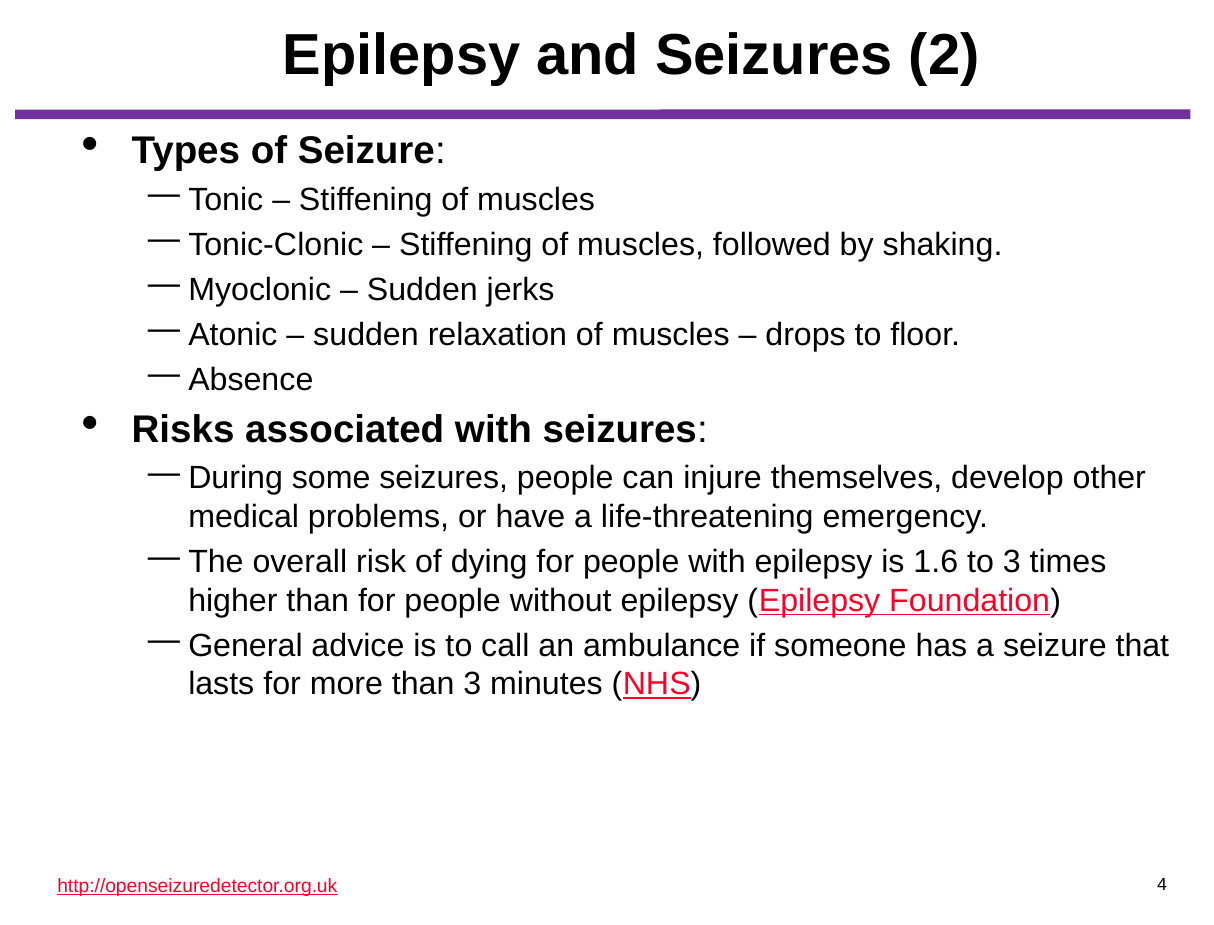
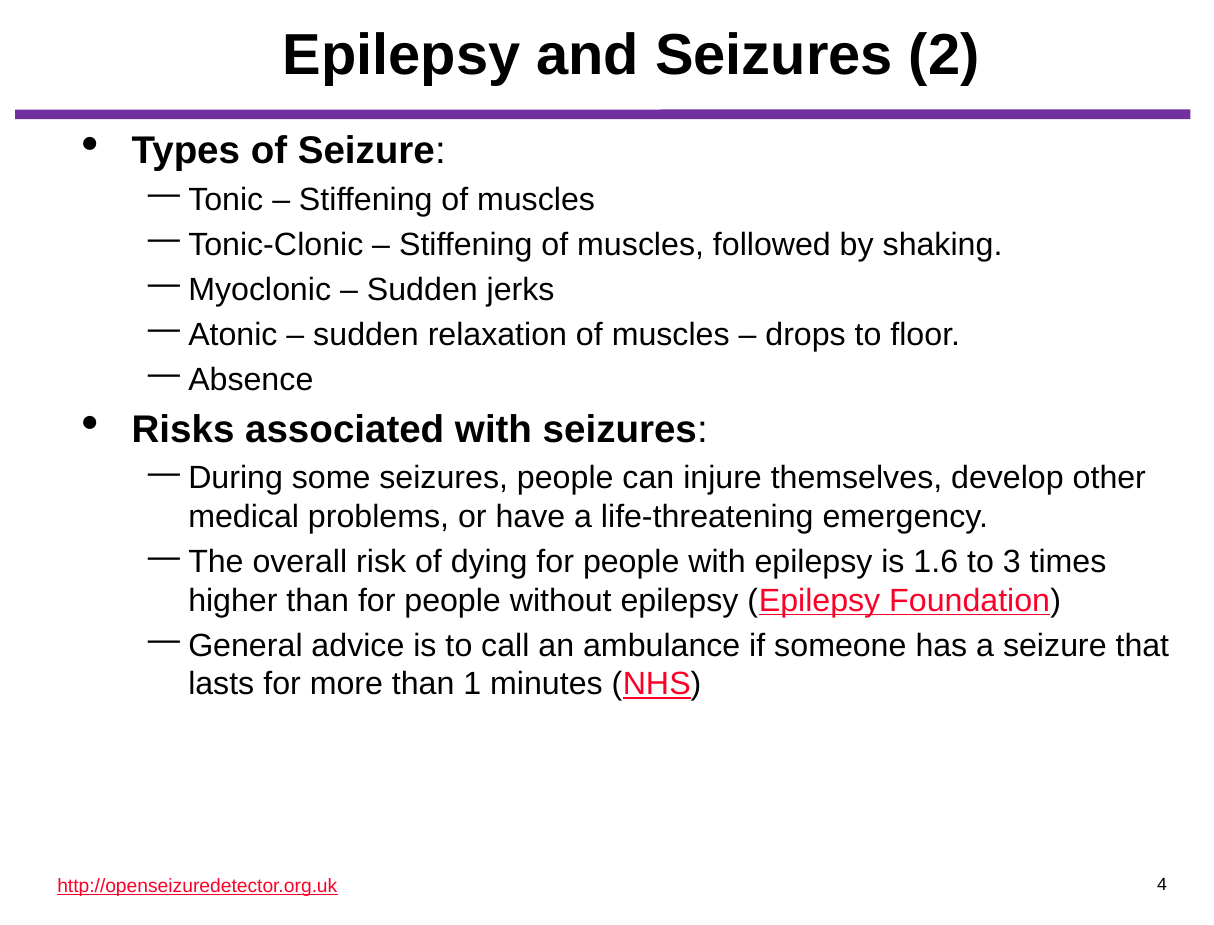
than 3: 3 -> 1 (472, 684)
